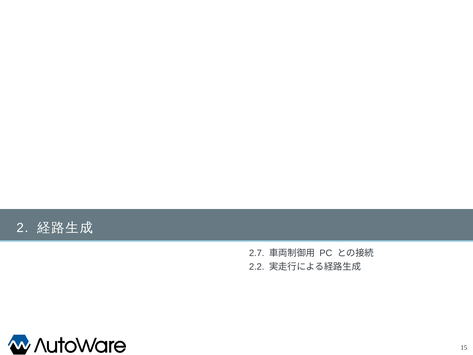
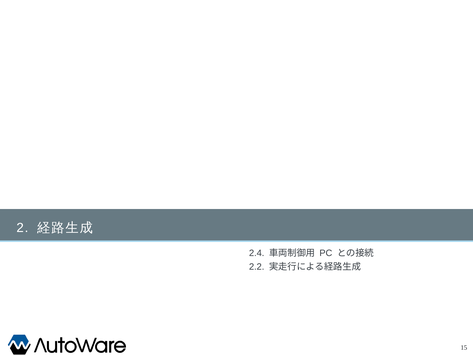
2.7: 2.7 -> 2.4 (257, 253)
